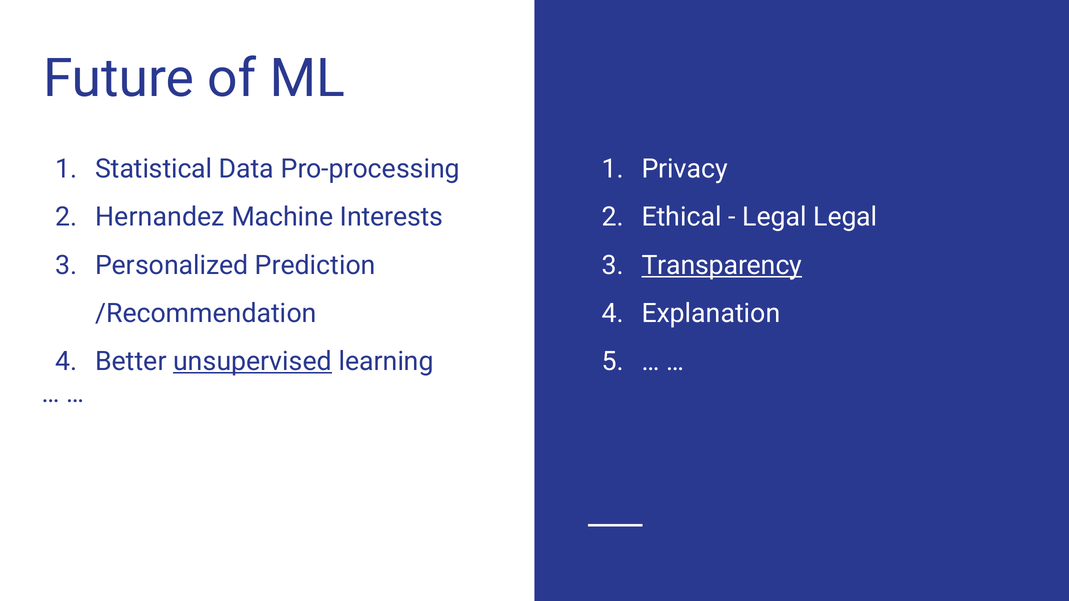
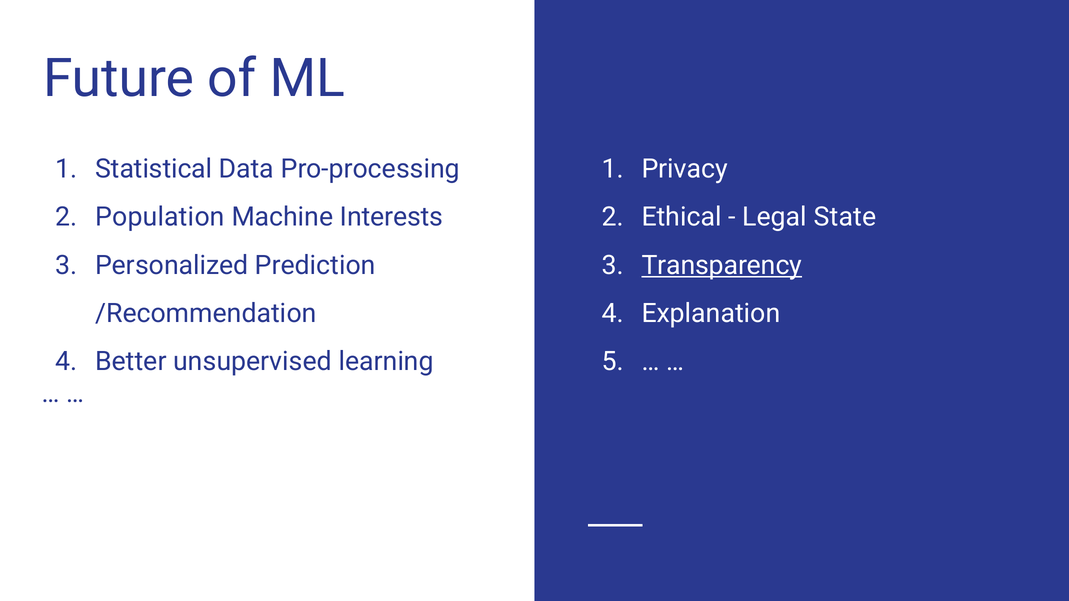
Hernandez: Hernandez -> Population (160, 217)
Legal Legal: Legal -> State (845, 217)
unsupervised underline: present -> none (253, 362)
